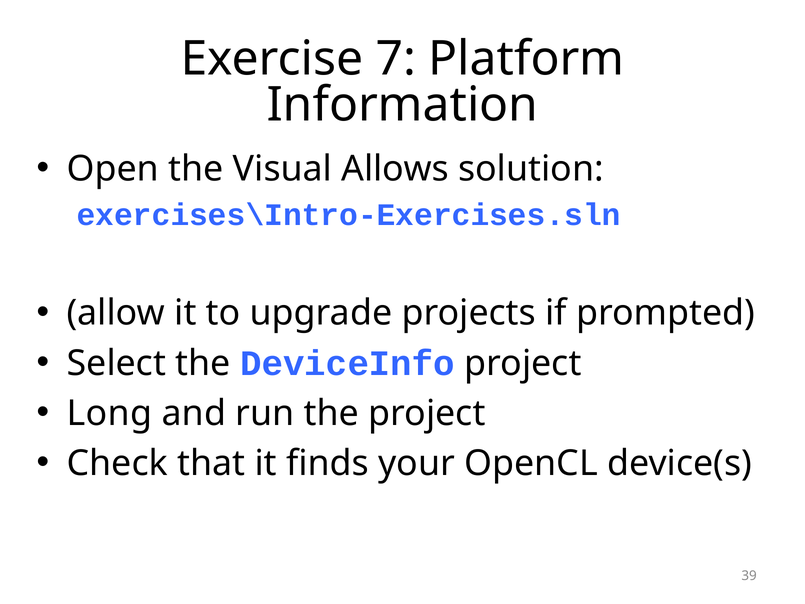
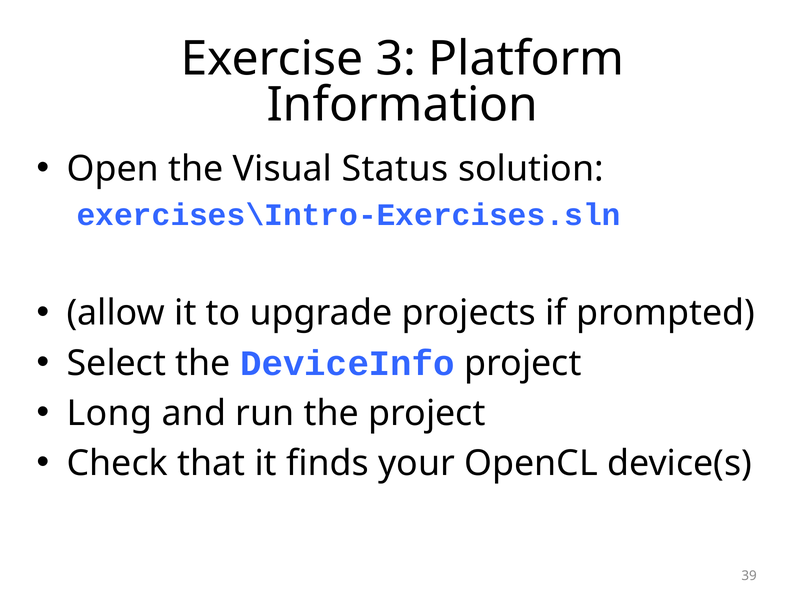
7: 7 -> 3 (396, 59)
Allows: Allows -> Status (395, 169)
